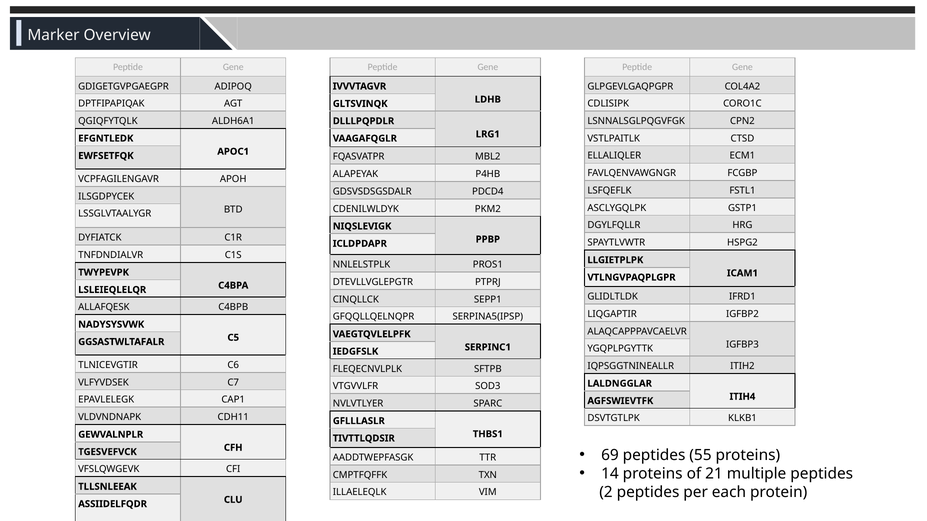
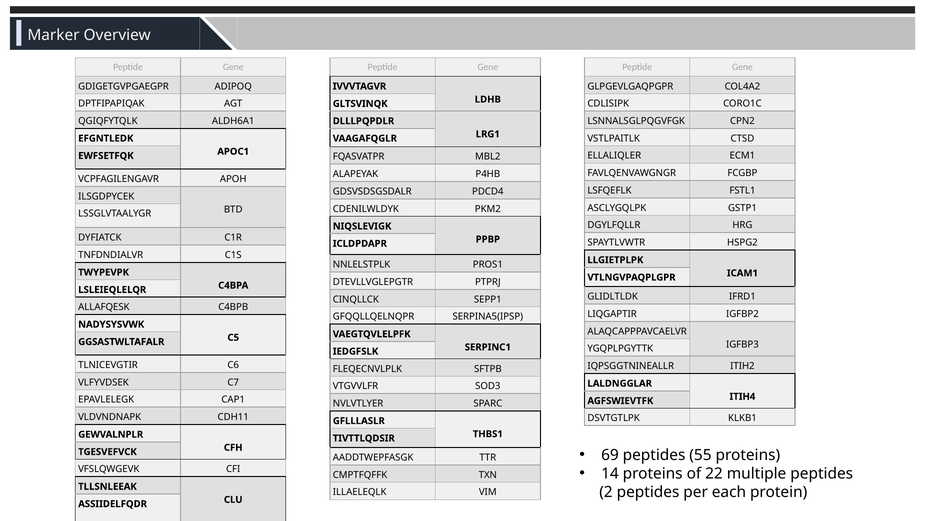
21: 21 -> 22 (714, 474)
